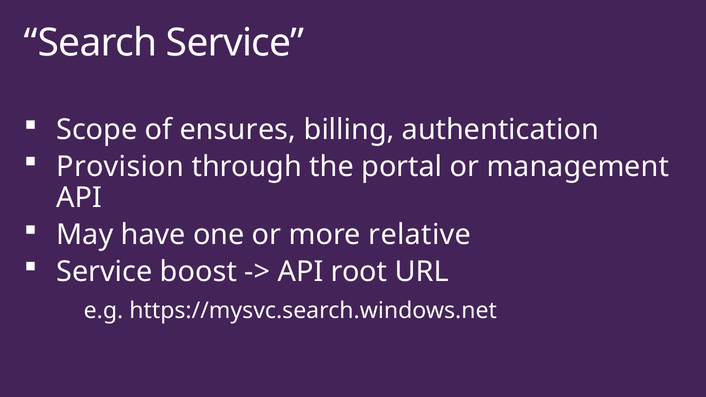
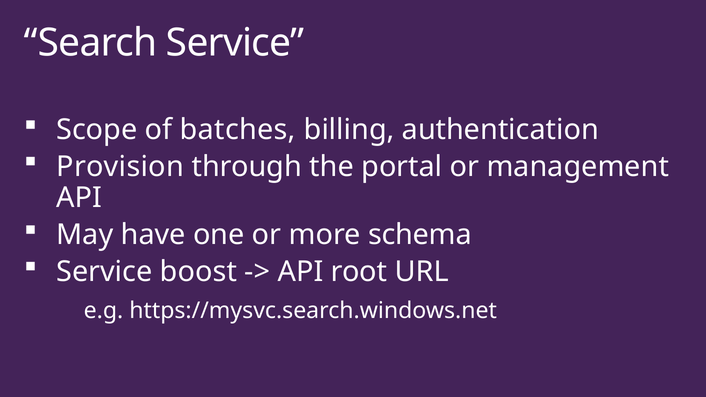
ensures: ensures -> batches (238, 130)
relative: relative -> schema (420, 235)
